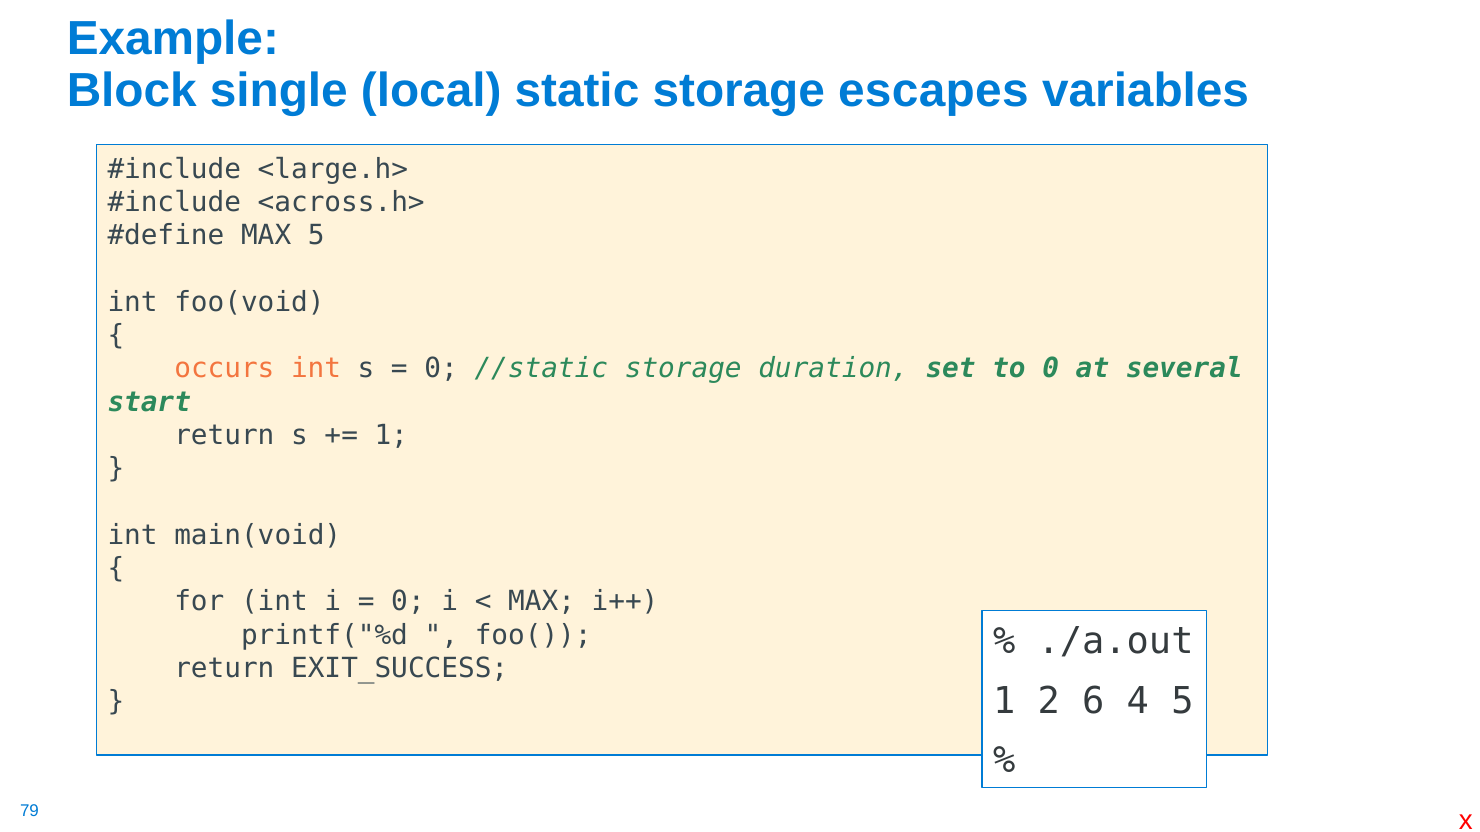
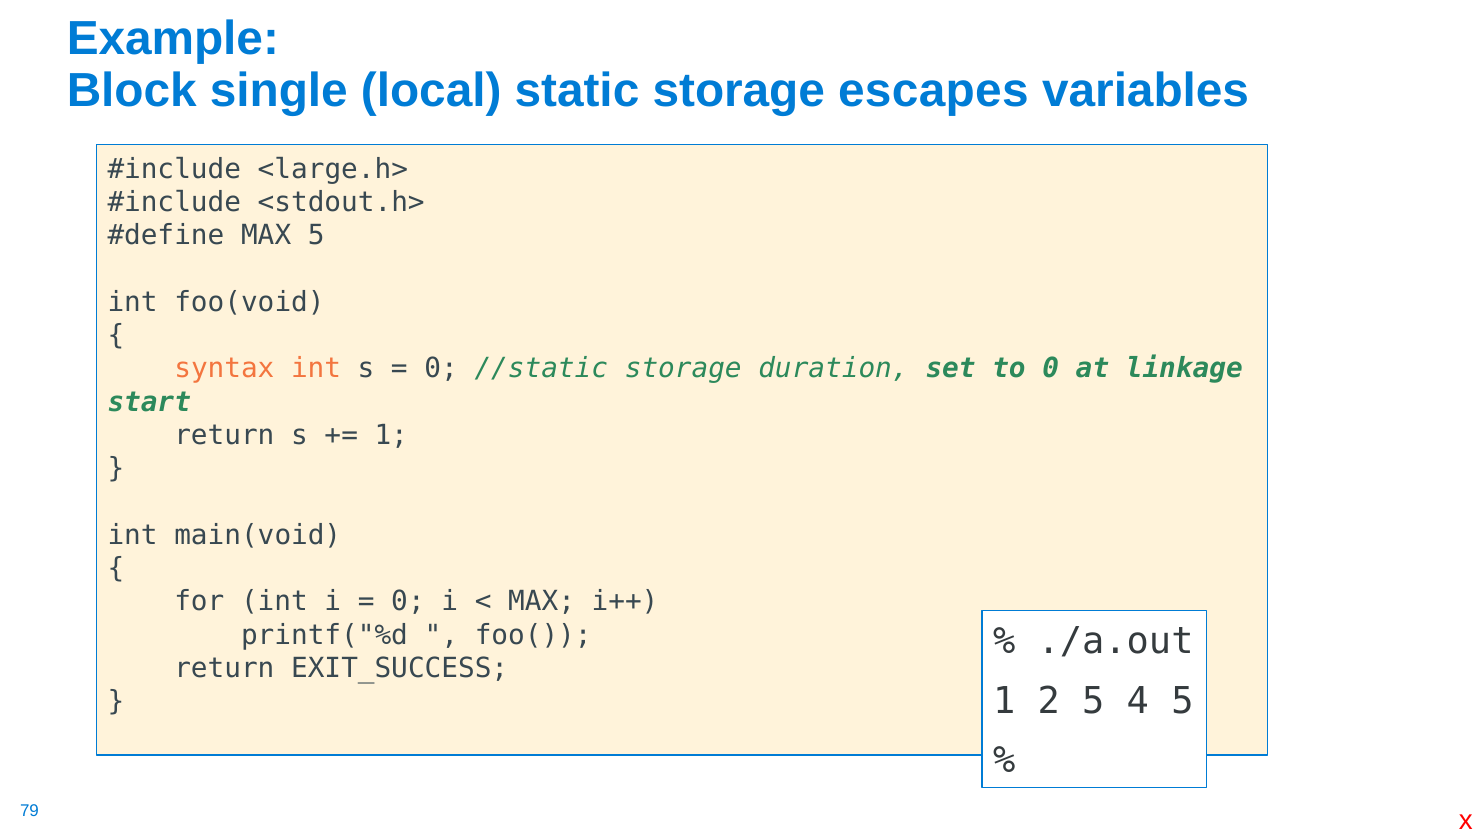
<across.h>: <across.h> -> <stdout.h> (341, 202)
occurs: occurs -> syntax (224, 369)
several: several -> linkage (1184, 369)
2 6: 6 -> 5 (1093, 701)
